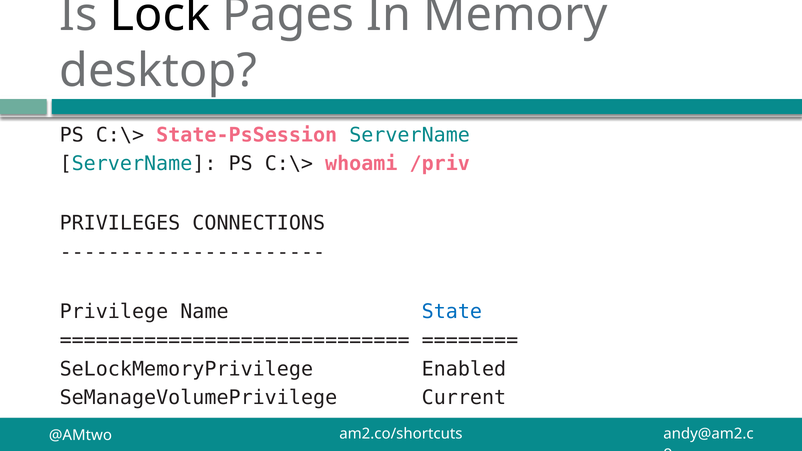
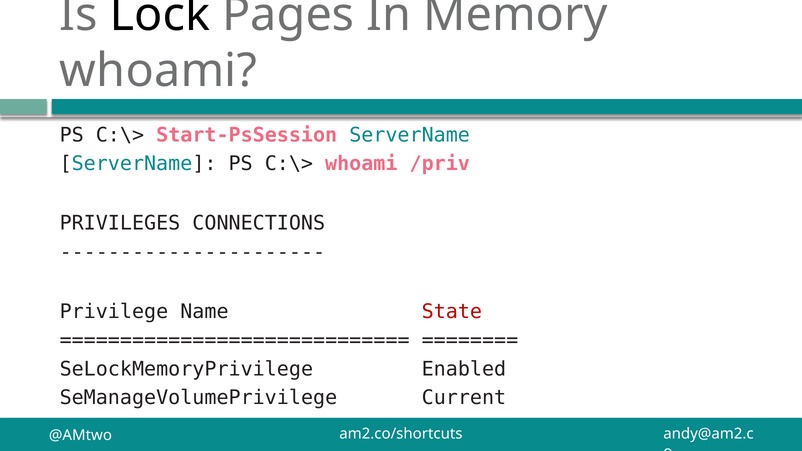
desktop: desktop -> whoami (158, 71)
State-PsSession: State-PsSession -> Start-PsSession (247, 135)
State colour: blue -> red (452, 312)
